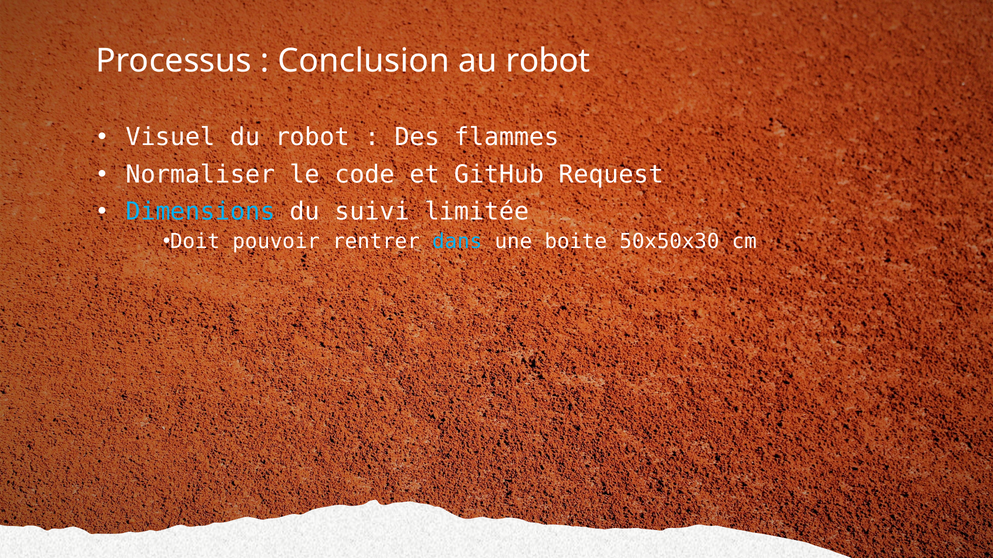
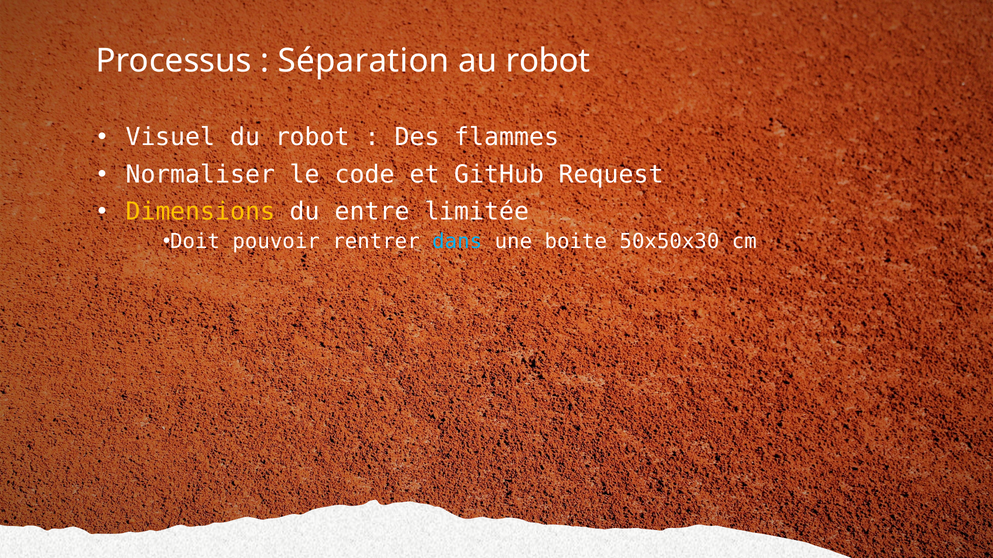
Conclusion: Conclusion -> Séparation (363, 61)
Dimensions colour: light blue -> yellow (200, 212)
suivi: suivi -> entre (372, 212)
